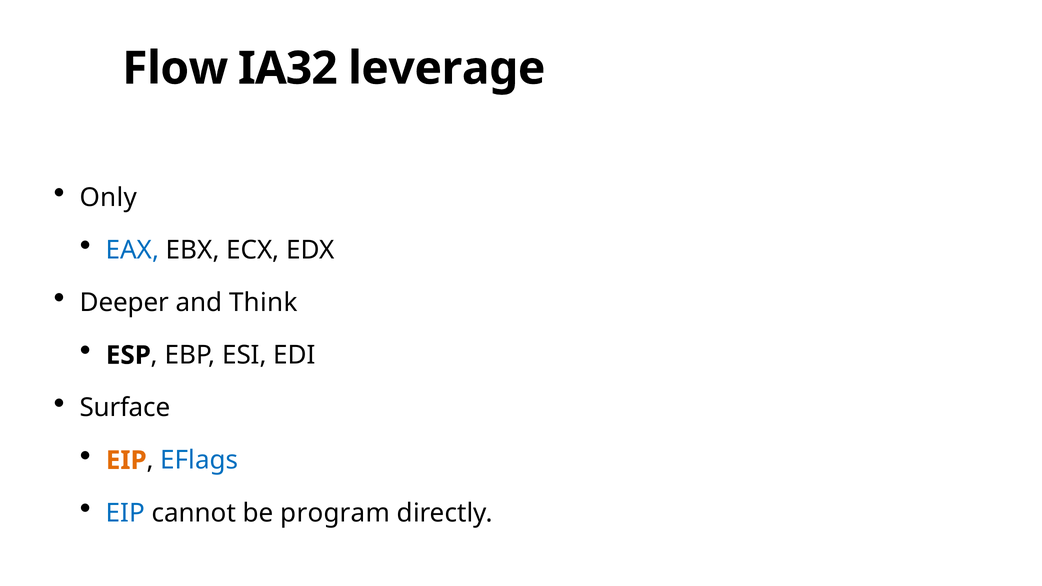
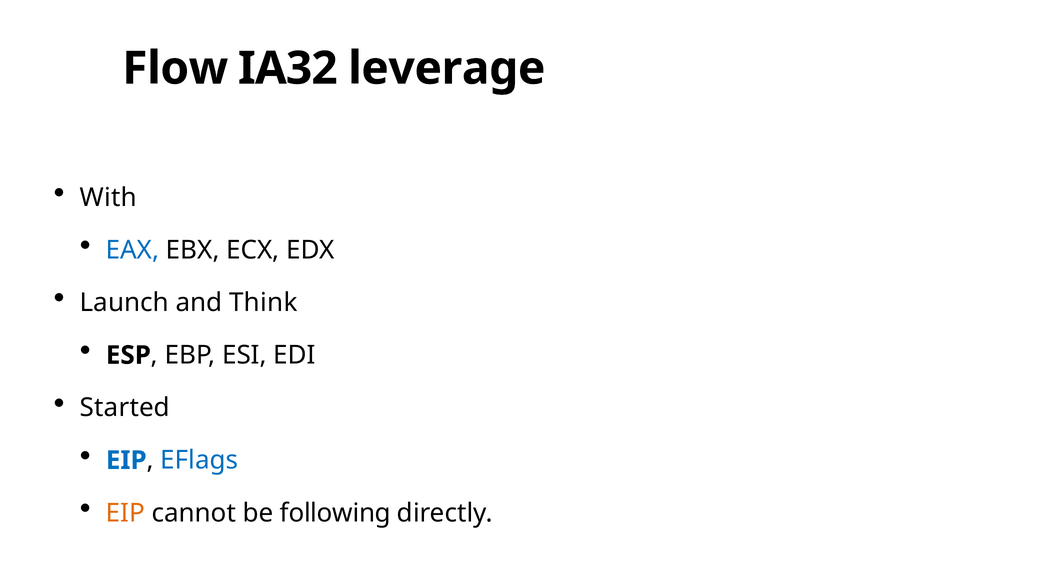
Only: Only -> With (108, 198)
Deeper: Deeper -> Launch (124, 303)
Surface: Surface -> Started (125, 408)
EIP colour: orange -> blue (126, 460)
EIP colour: blue -> orange (125, 513)
program: program -> following (335, 513)
